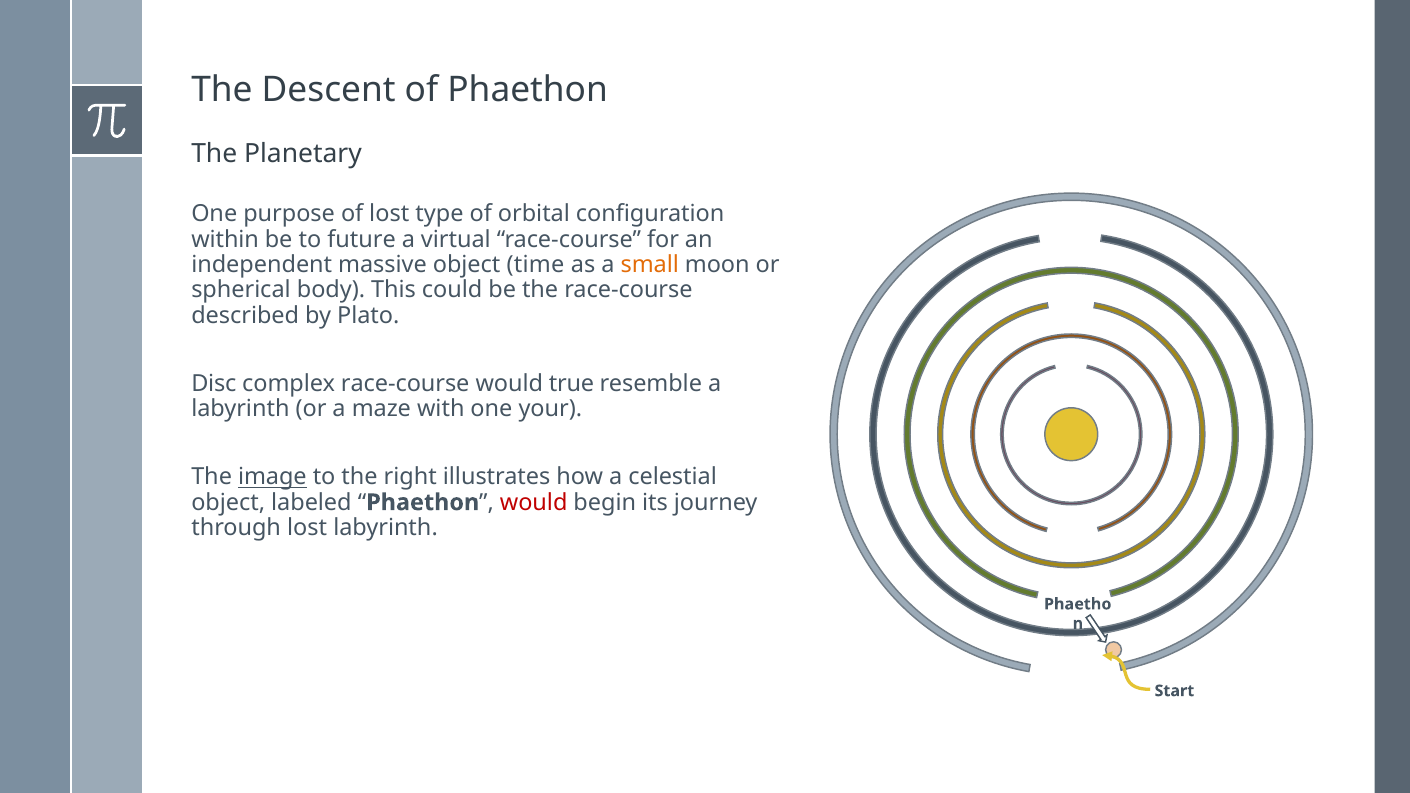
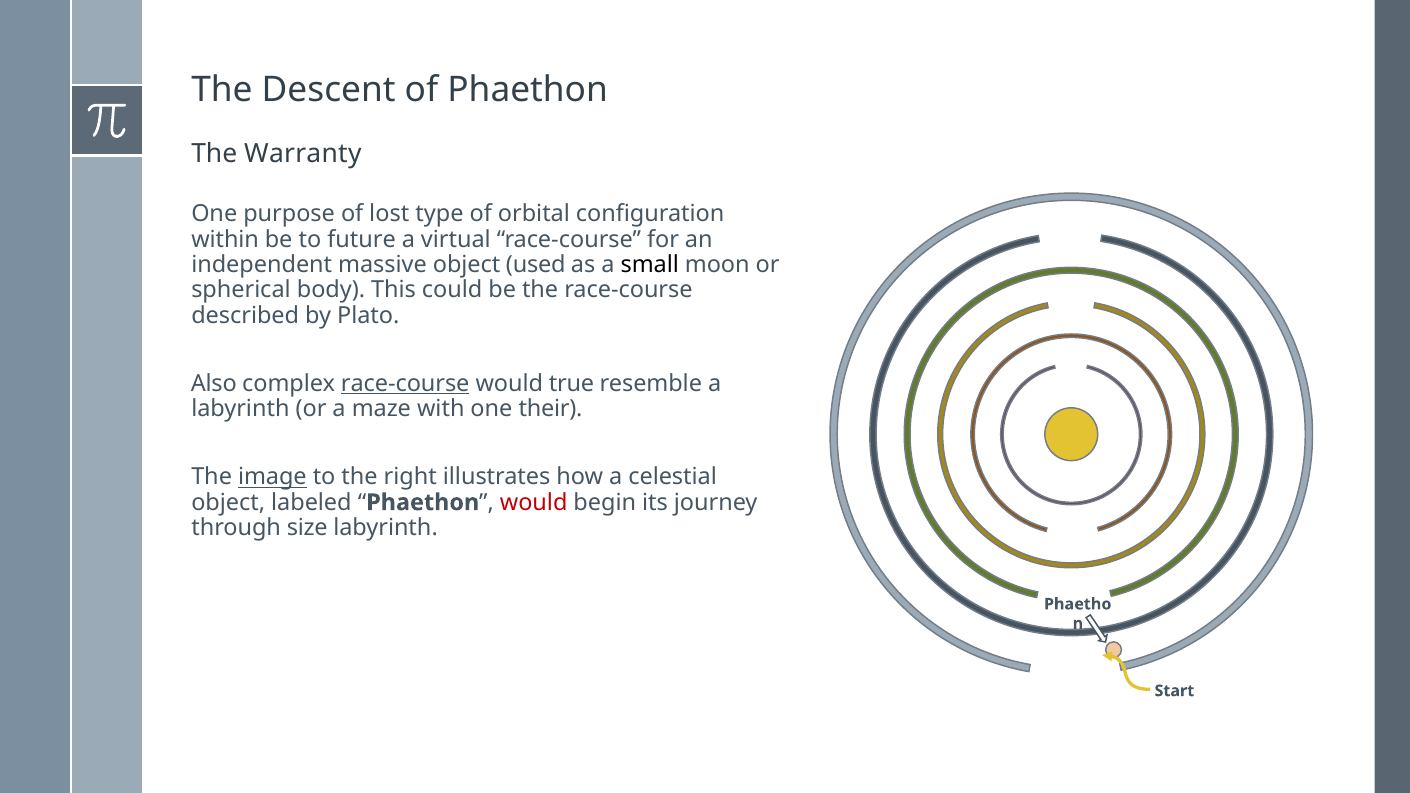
Planetary: Planetary -> Warranty (303, 154)
time: time -> used (536, 265)
small colour: orange -> black (650, 265)
Disc: Disc -> Also (214, 384)
race-course underline: none -> present (405, 384)
your: your -> their (550, 409)
through lost: lost -> size (307, 528)
